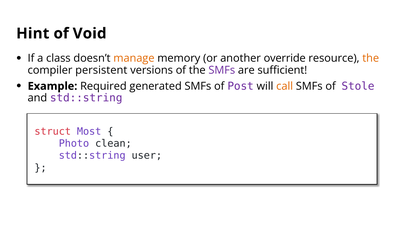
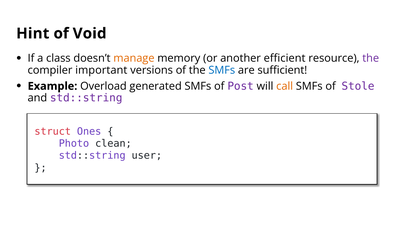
override: override -> efficient (285, 58)
the colour: orange -> purple (371, 58)
persistent: persistent -> important (101, 70)
SMFs colour: purple -> blue (222, 70)
Required: Required -> Overload (103, 86)
Most: Most -> Ones (89, 132)
